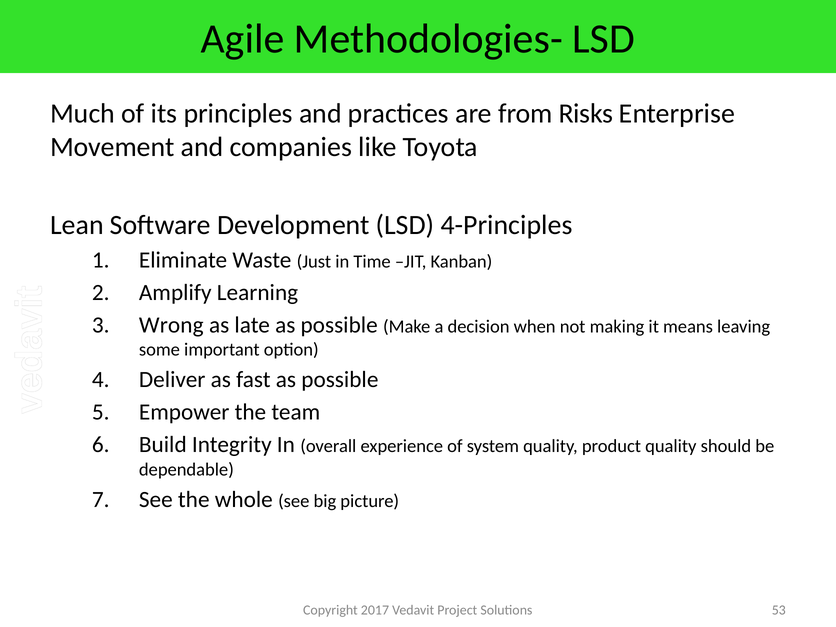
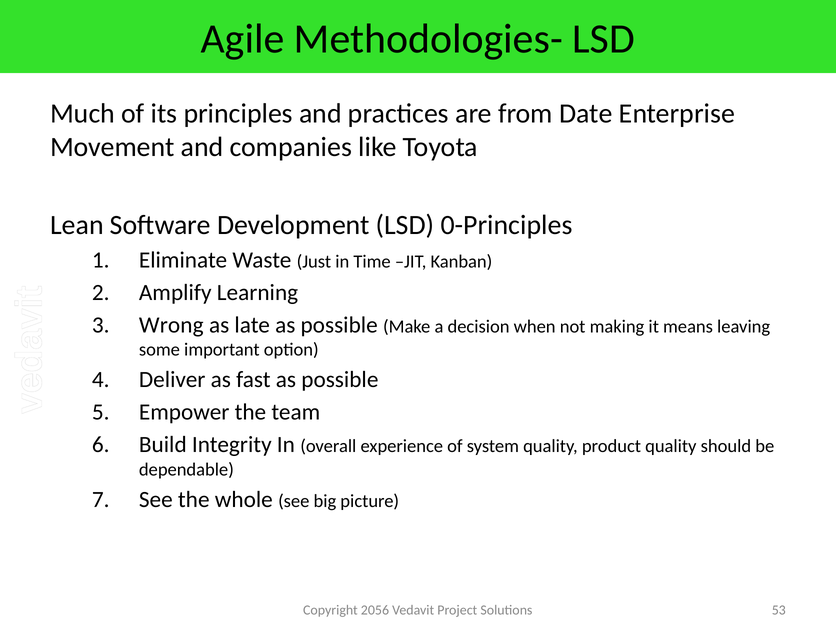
Risks: Risks -> Date (586, 113)
4-Principles: 4-Principles -> 0-Principles (507, 225)
2017: 2017 -> 2056 (375, 610)
